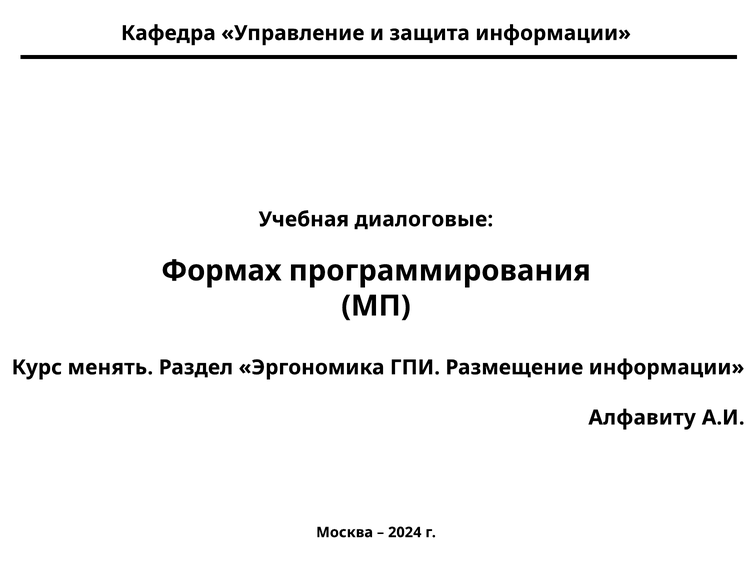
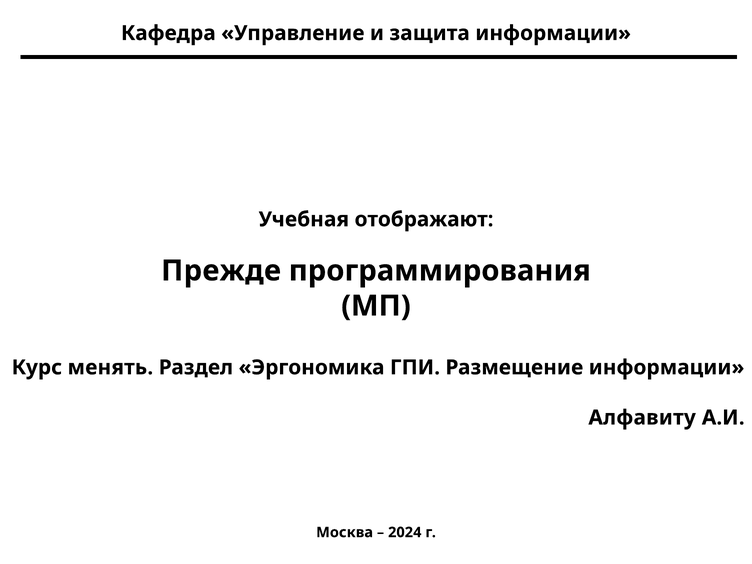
диалоговые: диалоговые -> отображают (424, 219)
Формах: Формах -> Прежде (221, 271)
